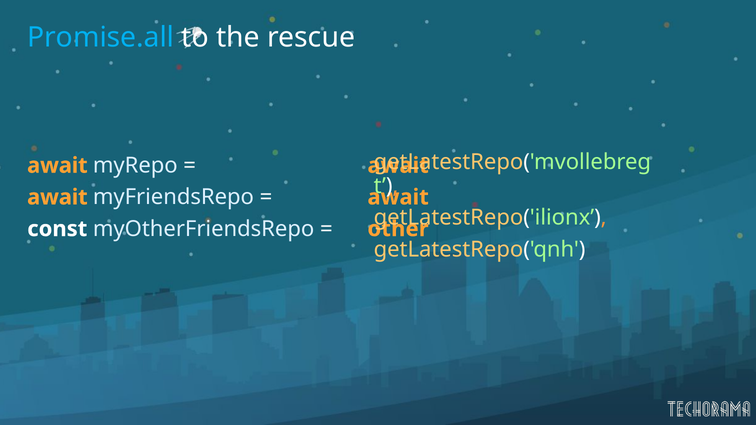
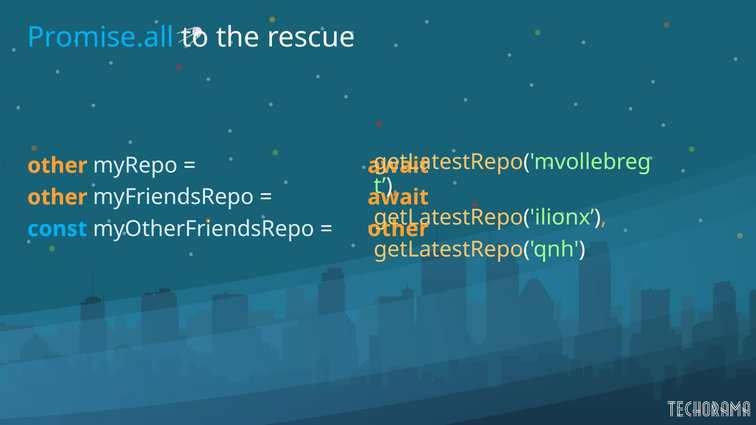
await: await -> other (57, 166)
await: await -> other (57, 197)
const colour: white -> light blue (57, 229)
